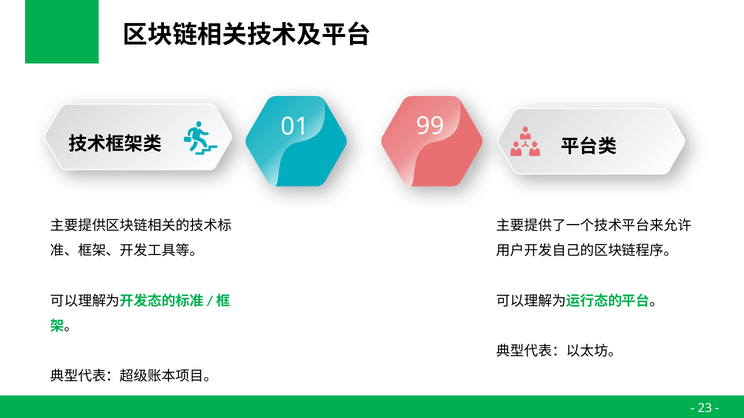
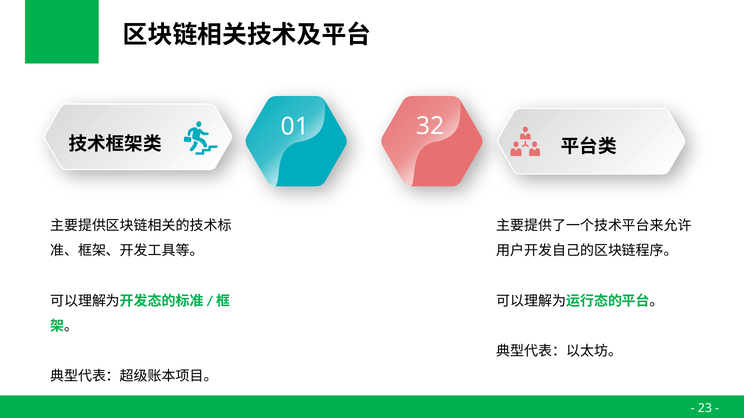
99: 99 -> 32 (430, 126)
